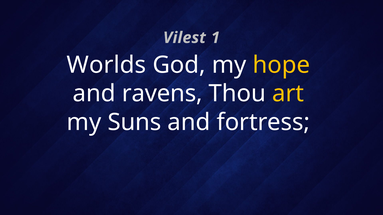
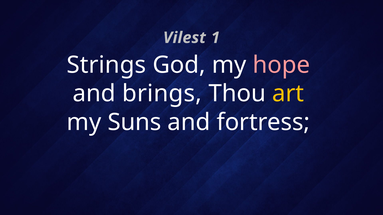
Worlds: Worlds -> Strings (106, 65)
hope colour: yellow -> pink (281, 65)
ravens: ravens -> brings (162, 94)
